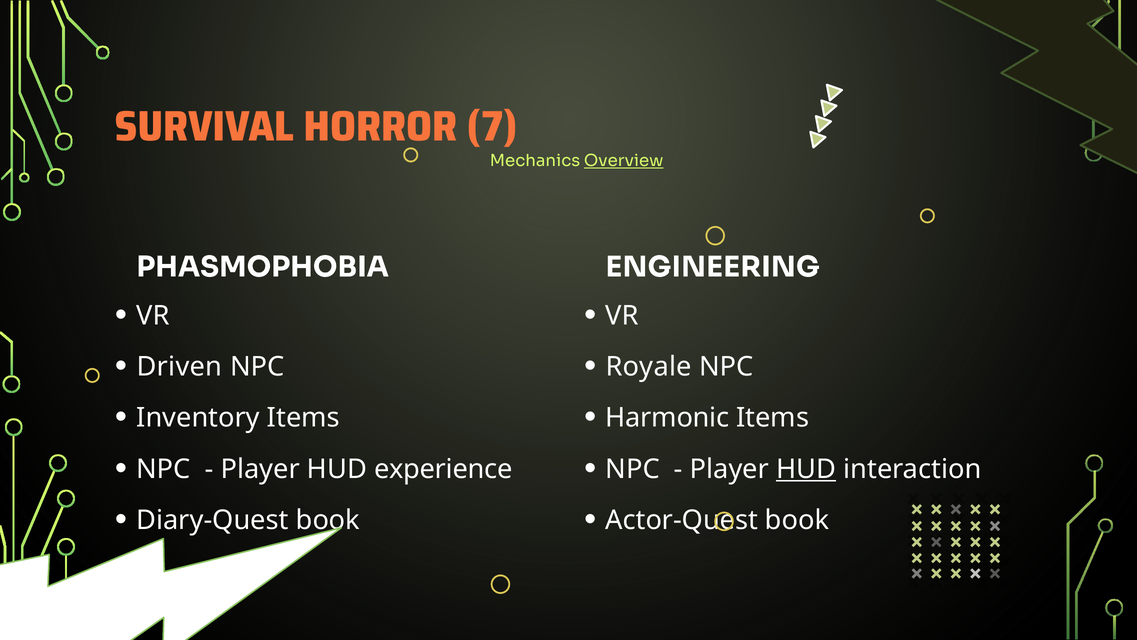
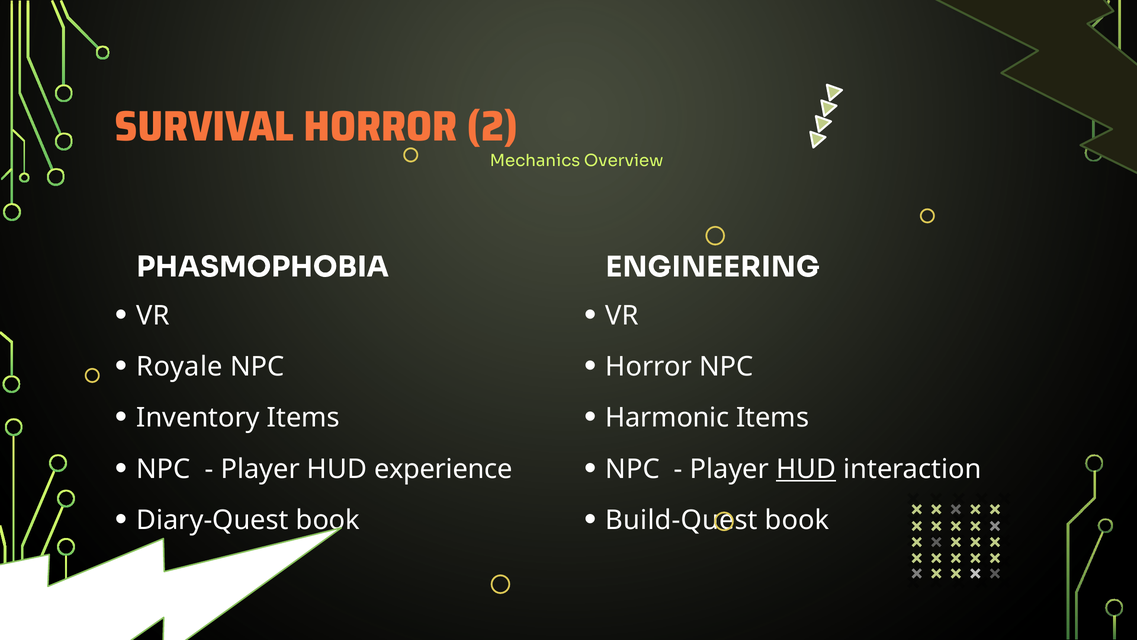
7: 7 -> 2 (493, 126)
Overview underline: present -> none (624, 161)
Driven: Driven -> Royale (180, 367)
Royale: Royale -> Horror (649, 367)
Actor-Quest: Actor-Quest -> Build-Quest (682, 520)
